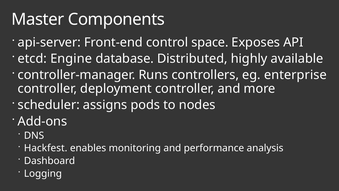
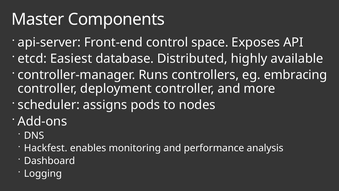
Engine: Engine -> Easiest (71, 59)
enterprise: enterprise -> embracing (296, 75)
